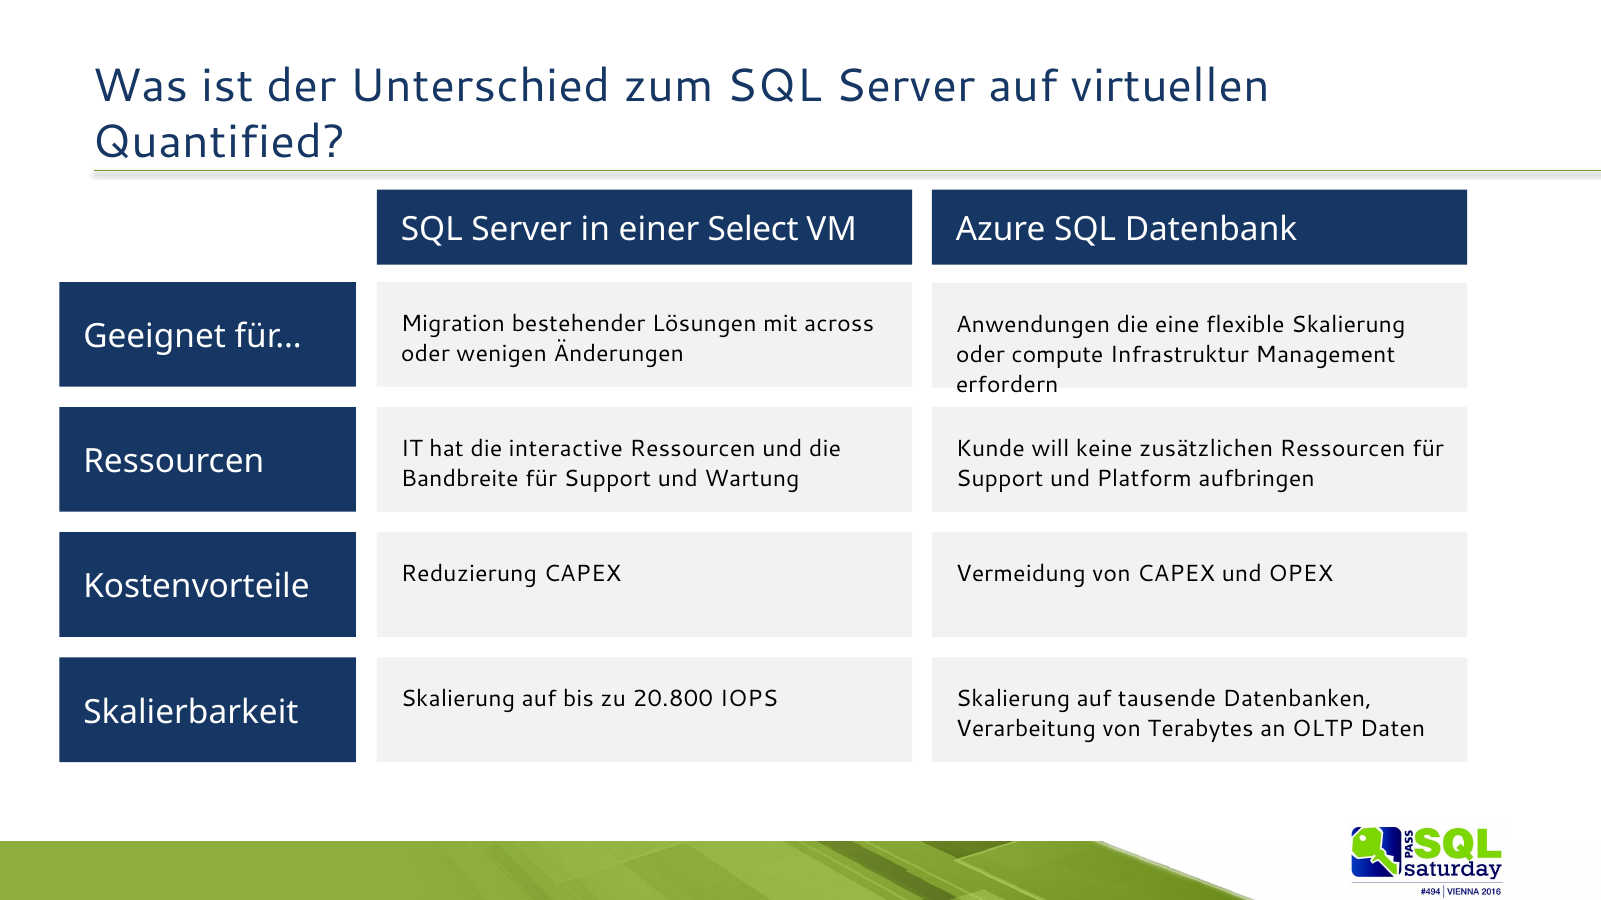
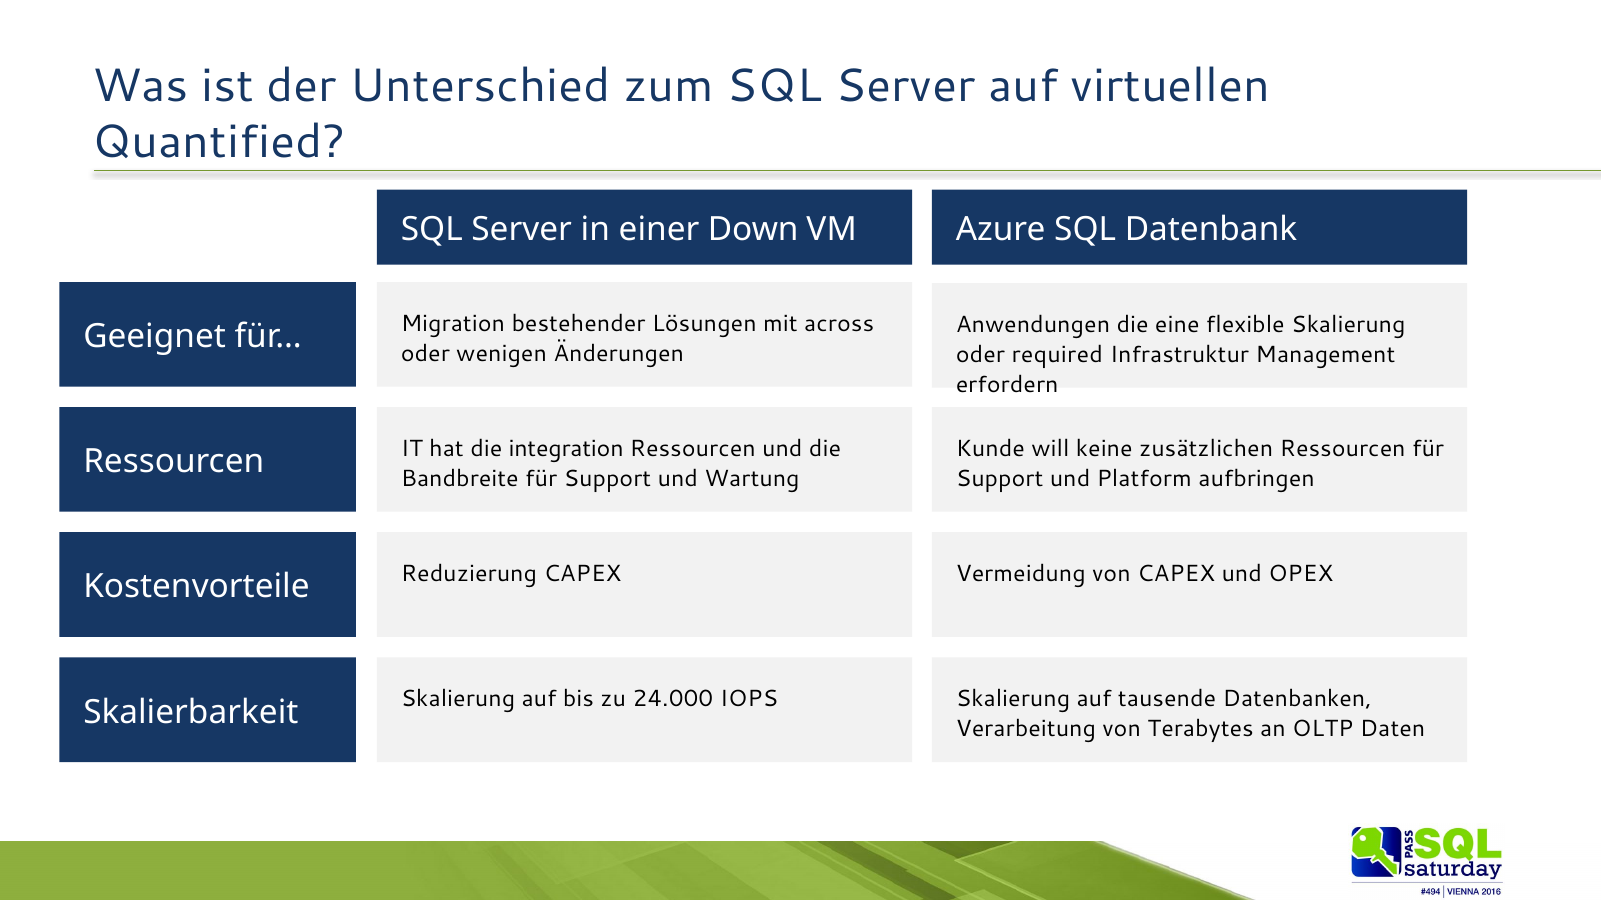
Select: Select -> Down (753, 230)
compute: compute -> required (1057, 355)
interactive: interactive -> integration (566, 449)
20.800: 20.800 -> 24.000 (673, 699)
